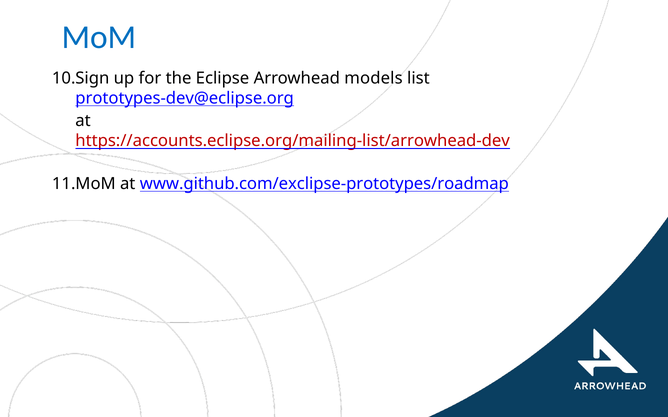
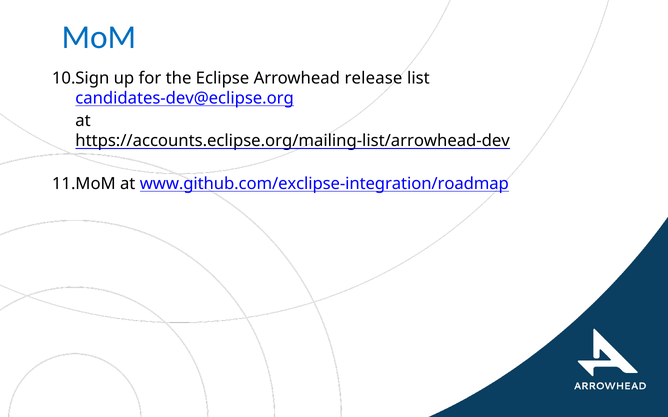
models: models -> release (373, 78)
prototypes-dev@eclipse.org: prototypes-dev@eclipse.org -> candidates-dev@eclipse.org (185, 98)
https://accounts.eclipse.org/mailing-list/arrowhead-dev colour: red -> black (293, 141)
www.github.com/exclipse-prototypes/roadmap: www.github.com/exclipse-prototypes/roadmap -> www.github.com/exclipse-integration/roadmap (324, 184)
